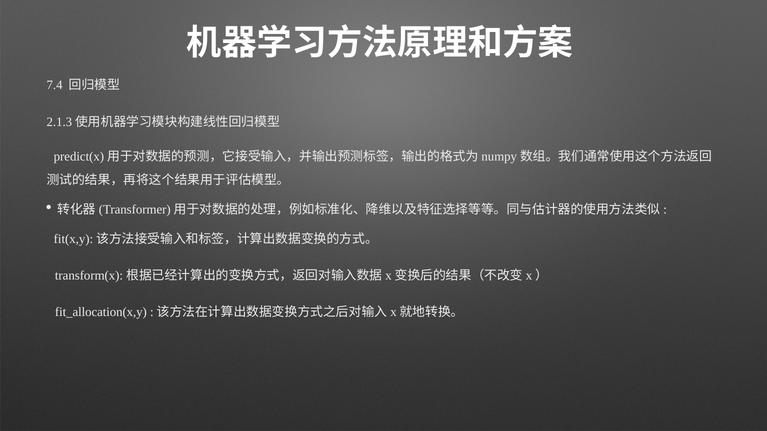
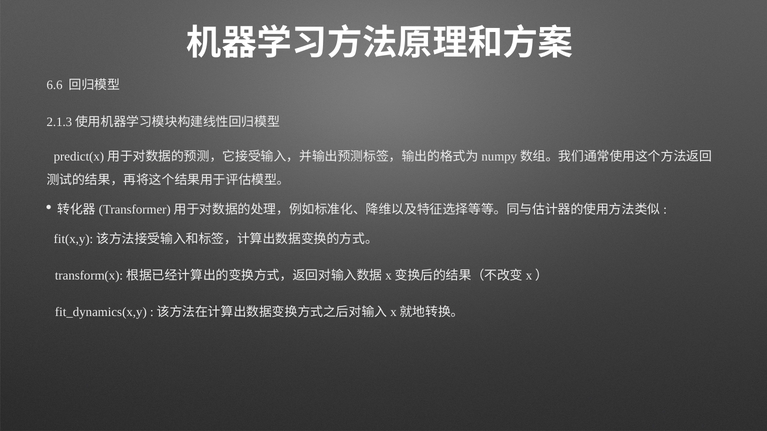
7.4: 7.4 -> 6.6 (55, 85)
fit_allocation(x,y: fit_allocation(x,y -> fit_dynamics(x,y (101, 312)
